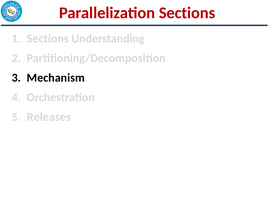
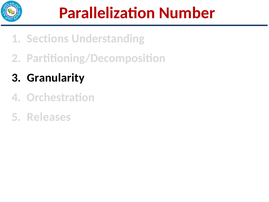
Parallelization Sections: Sections -> Number (187, 13)
Mechanism: Mechanism -> Granularity (56, 78)
